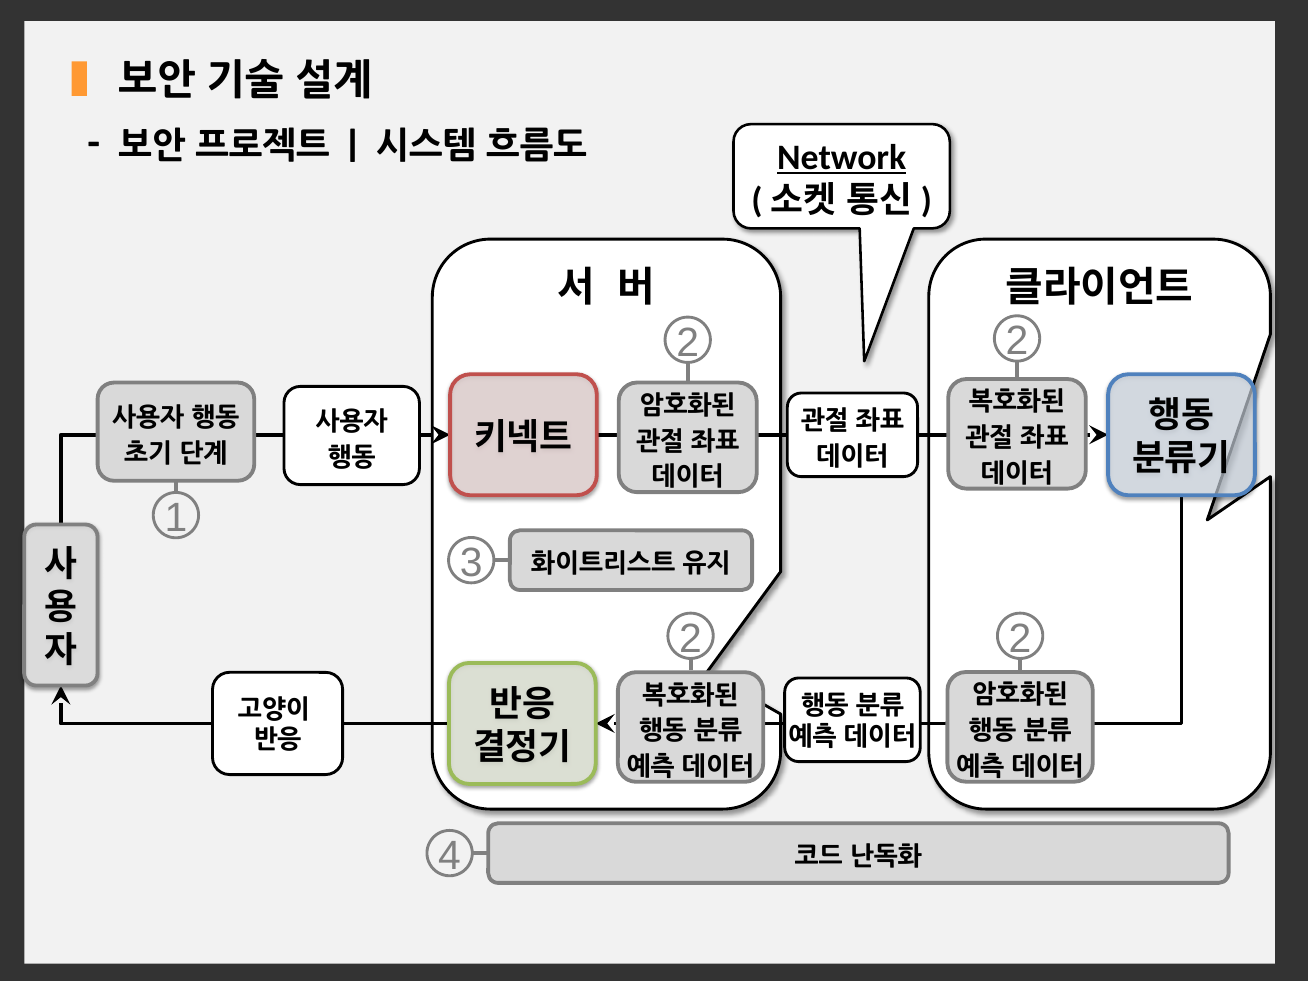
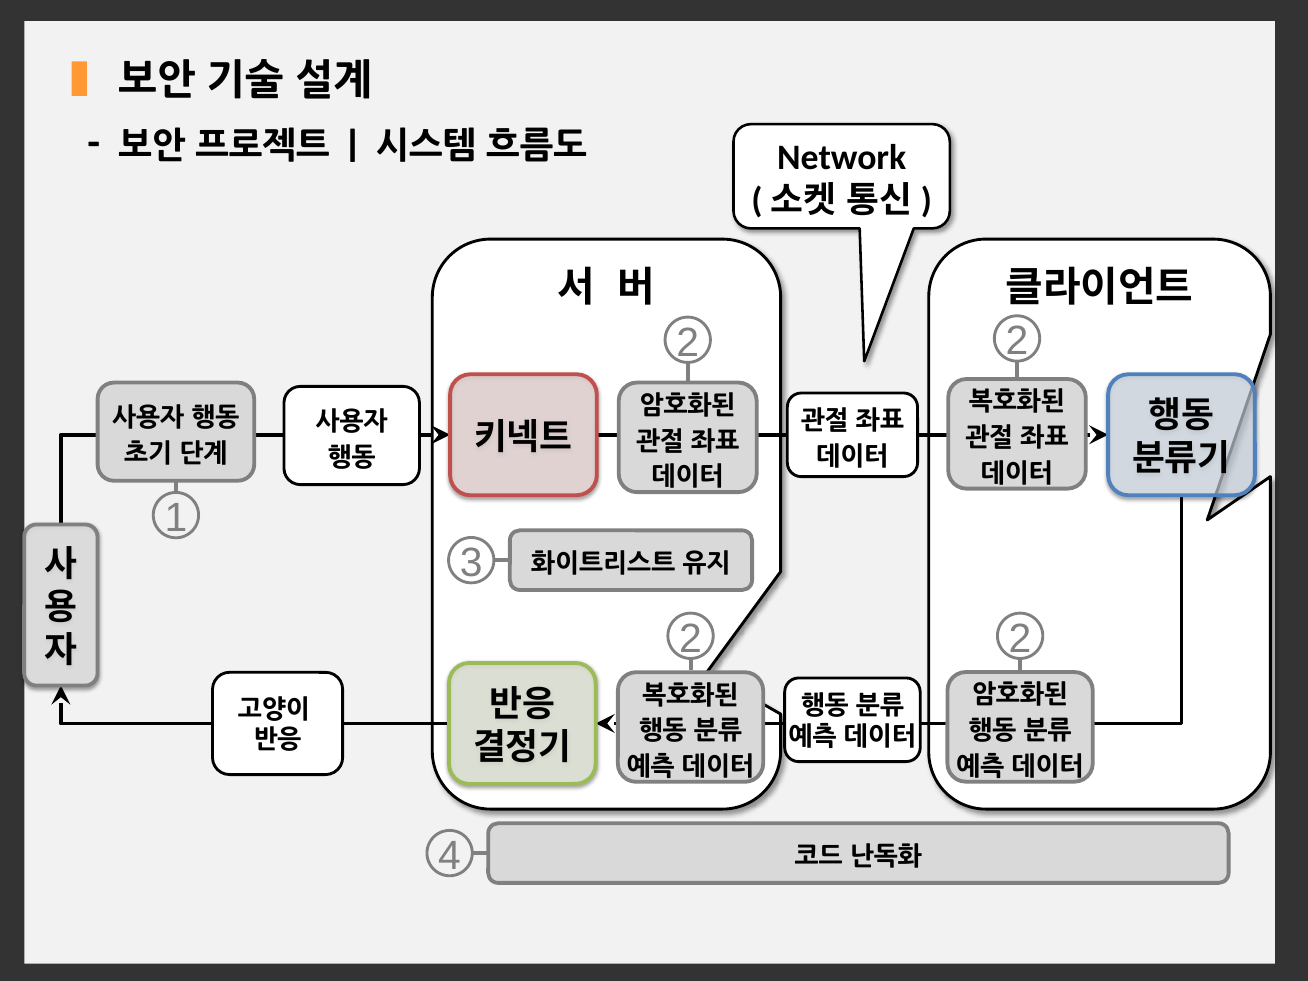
Network underline: present -> none (842, 157)
